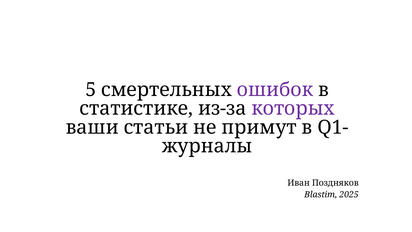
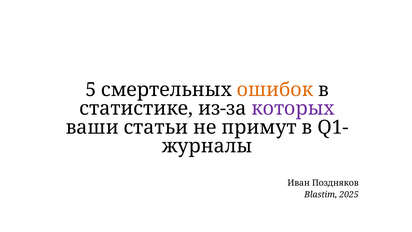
ошибок colour: purple -> orange (275, 90)
